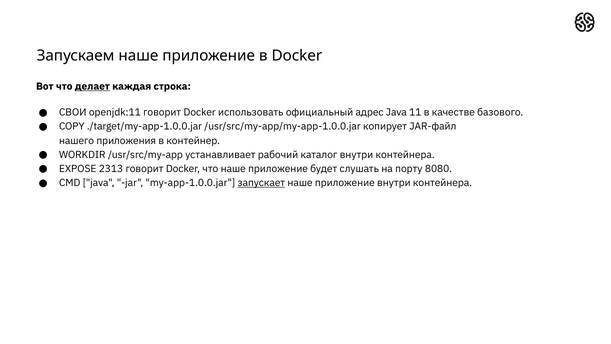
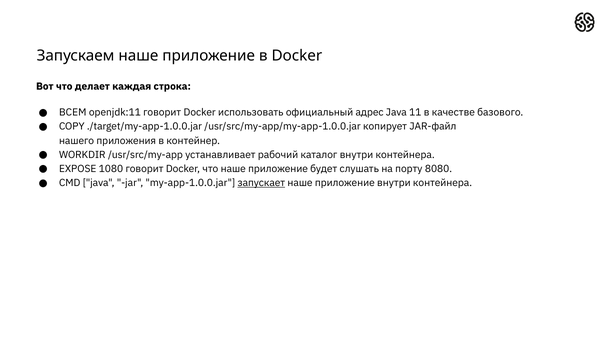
делает underline: present -> none (92, 86)
СВОИ: СВОИ -> ВСЕМ (73, 112)
2313: 2313 -> 1080 (111, 169)
